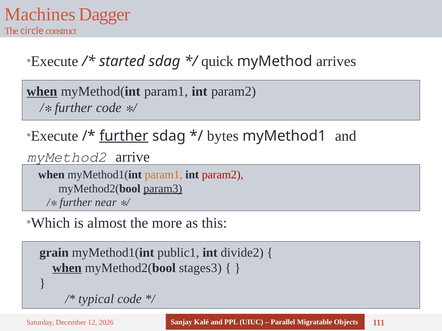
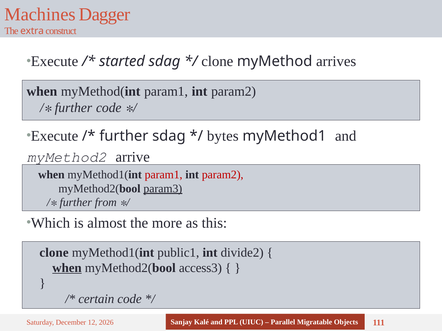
circle: circle -> extra (32, 31)
quick: quick -> clone (217, 62)
when underline: present -> none (42, 92)
further underline: present -> none (124, 136)
param1 colour: orange -> red (164, 175)
near: near -> from (106, 203)
grain: grain -> clone (54, 253)
stages3: stages3 -> access3 (200, 268)
typical: typical -> certain (96, 299)
